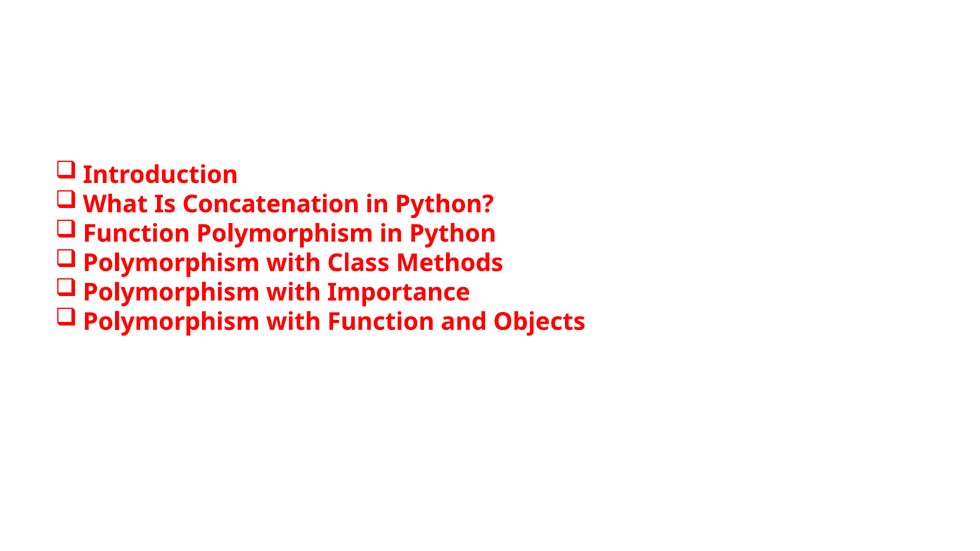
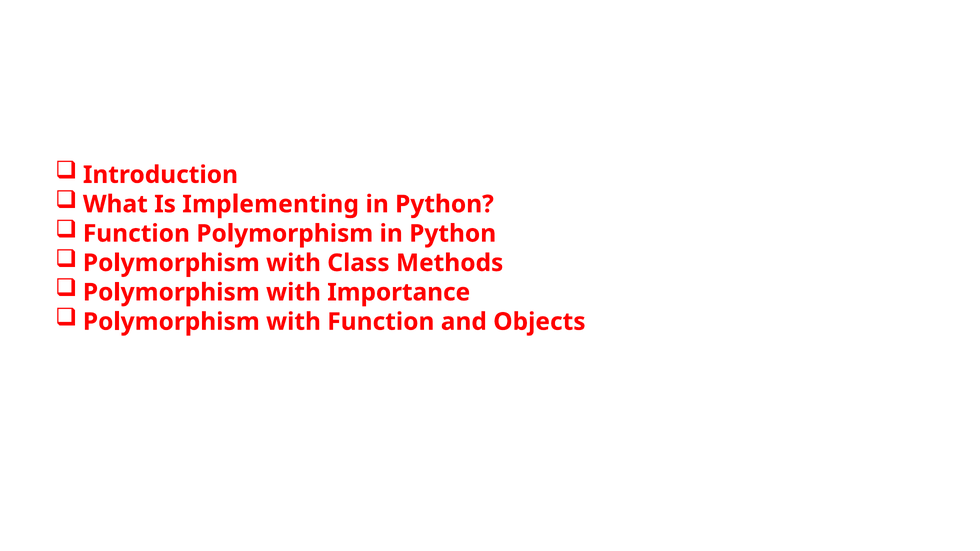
Concatenation: Concatenation -> Implementing (271, 204)
